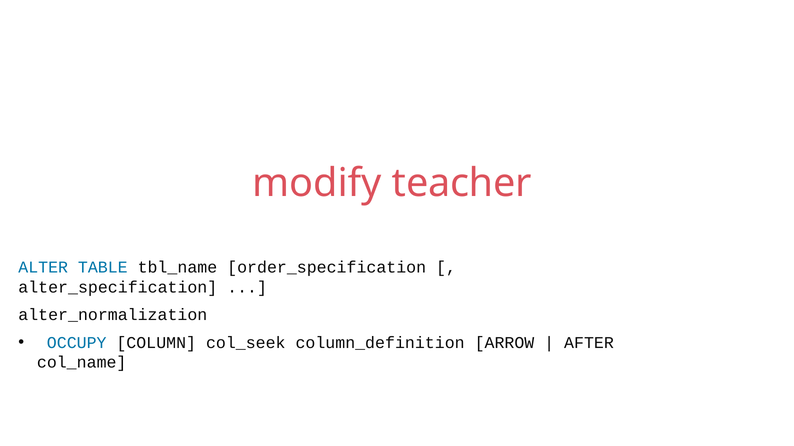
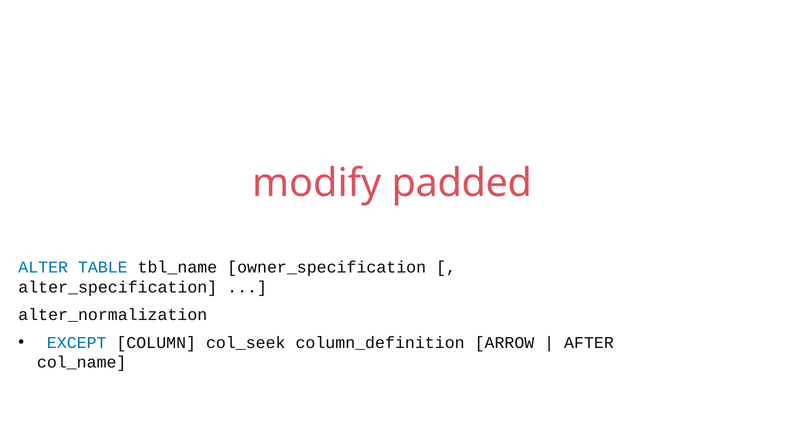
teacher: teacher -> padded (462, 183)
order_specification: order_specification -> owner_specification (327, 268)
OCCUPY: OCCUPY -> EXCEPT (77, 343)
